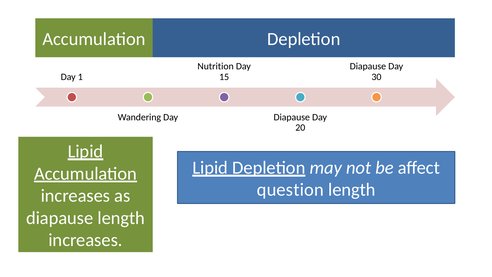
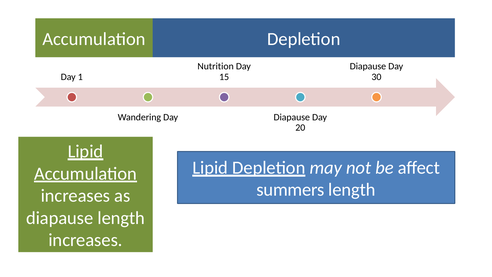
question: question -> summers (291, 190)
